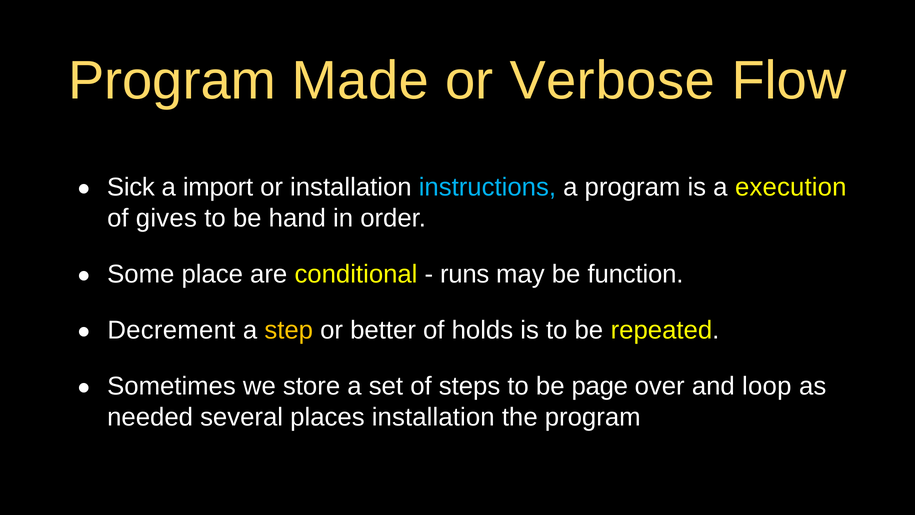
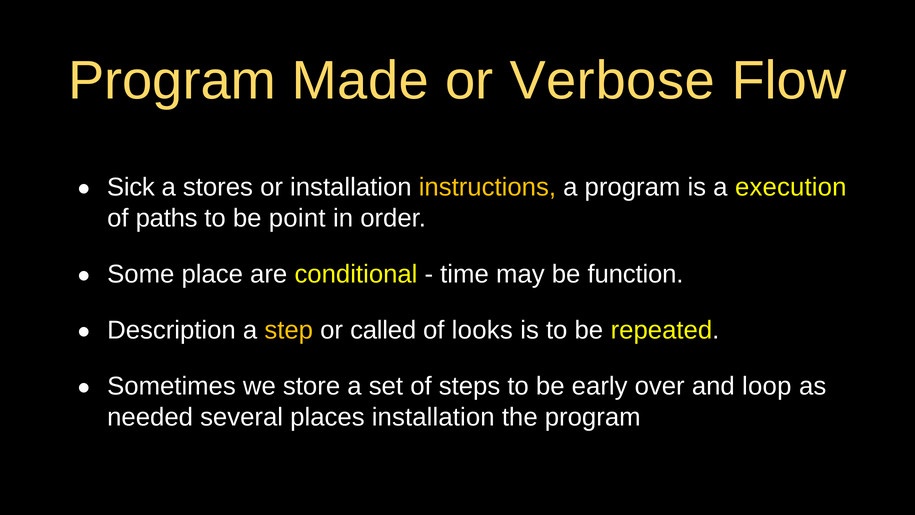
import: import -> stores (218, 187)
instructions colour: light blue -> yellow (487, 187)
gives: gives -> paths (167, 218)
hand: hand -> point (297, 218)
runs: runs -> time (465, 274)
Decrement: Decrement -> Description (172, 330)
better: better -> called (383, 330)
holds: holds -> looks (482, 330)
page: page -> early (600, 386)
